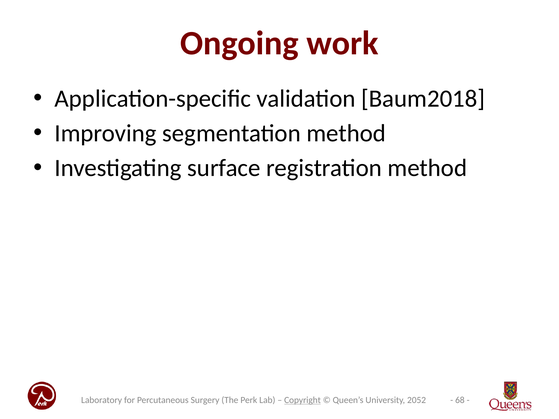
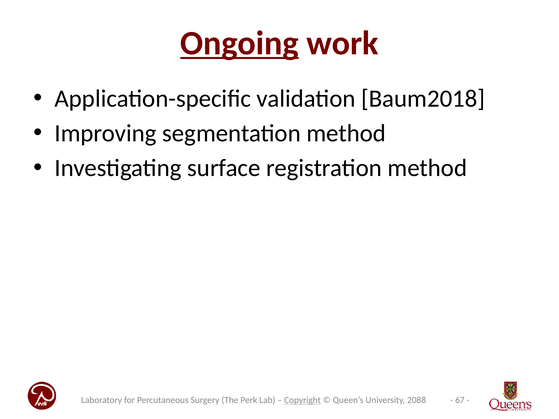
Ongoing underline: none -> present (239, 43)
2052: 2052 -> 2088 (417, 400)
68: 68 -> 67 (460, 400)
